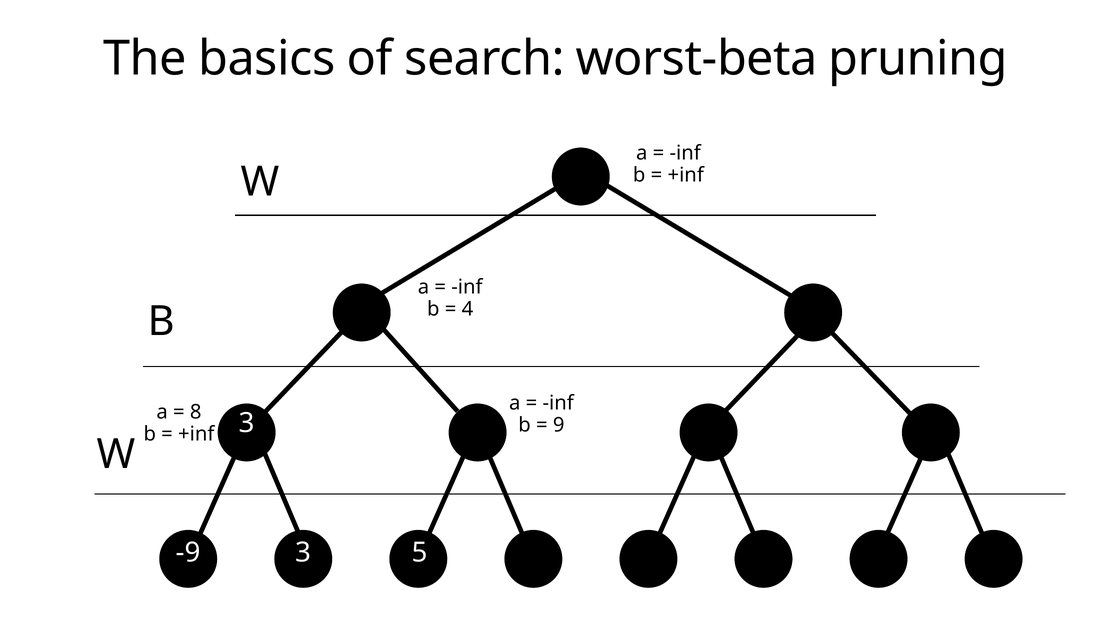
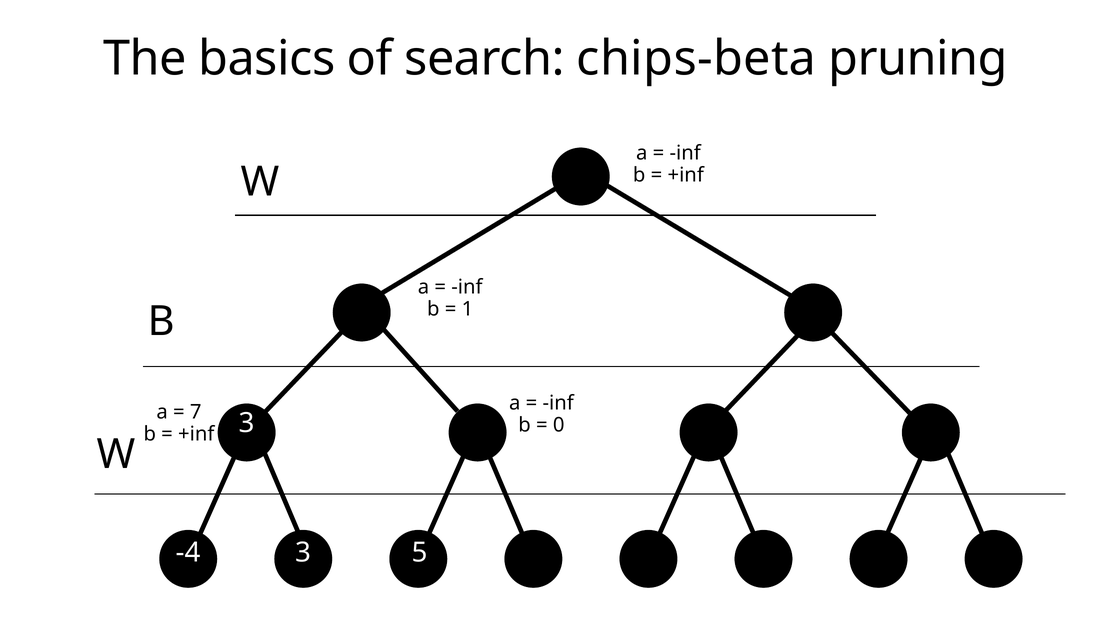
worst-beta: worst-beta -> chips-beta (696, 59)
4: 4 -> 1 (467, 309)
8: 8 -> 7 (196, 412)
9: 9 -> 0 (559, 425)
-9: -9 -> -4 (188, 553)
